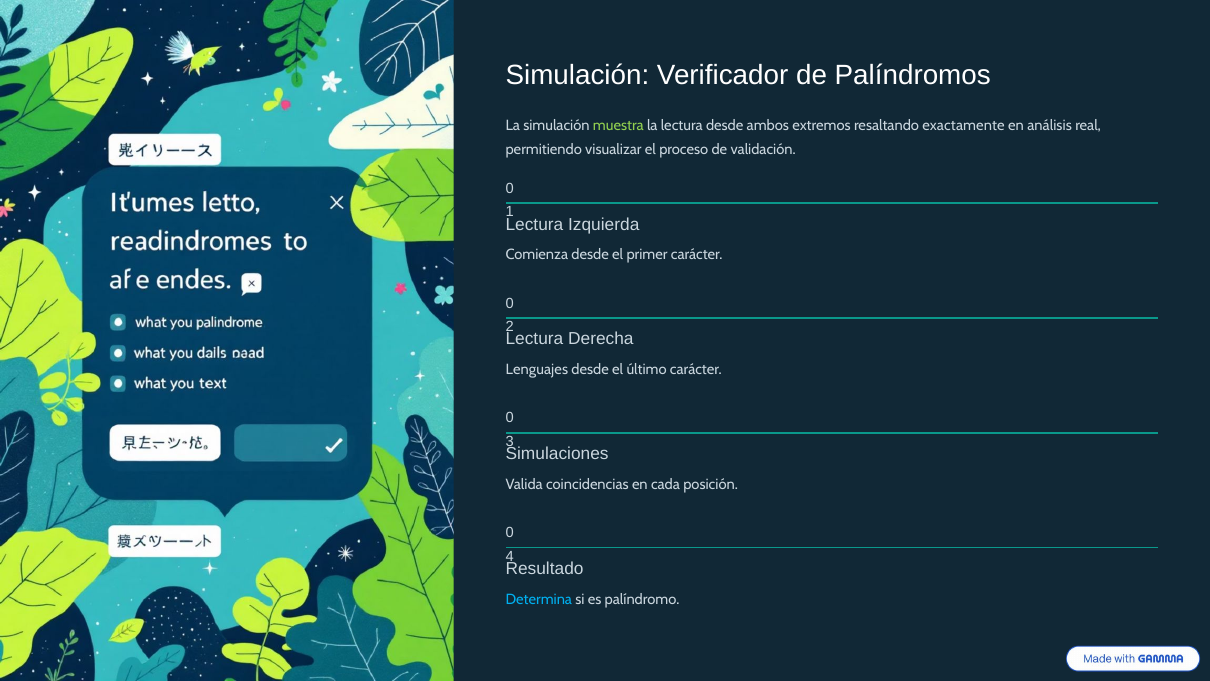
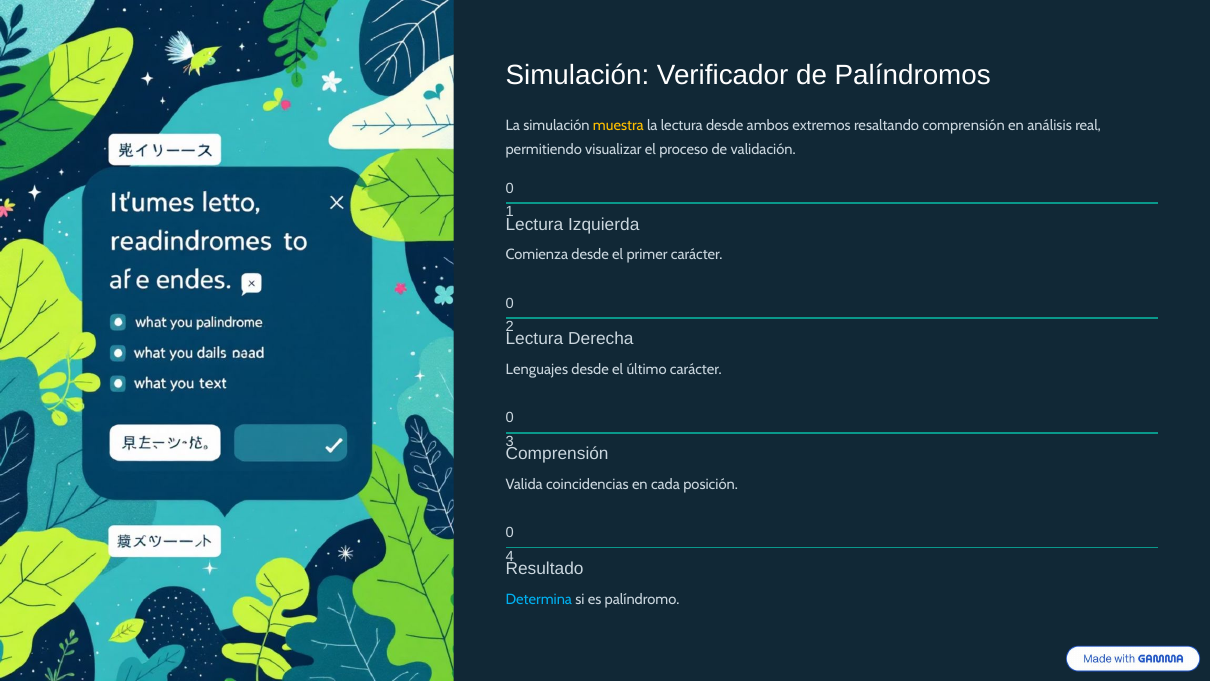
muestra colour: light green -> yellow (618, 126)
resaltando exactamente: exactamente -> comprensión (964, 126)
Simulaciones: Simulaciones -> Comprensión (557, 454)
